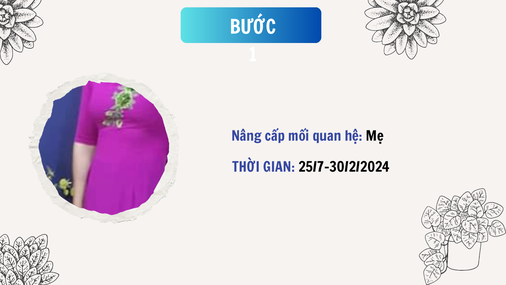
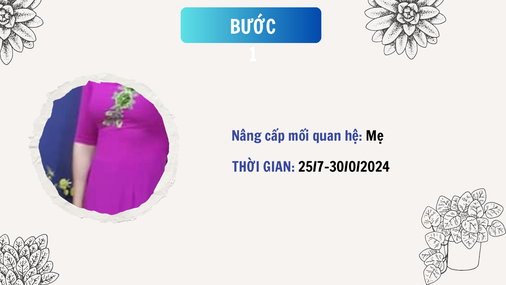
25/7-30/2/2024: 25/7-30/2/2024 -> 25/7-30/0/2024 (344, 167)
